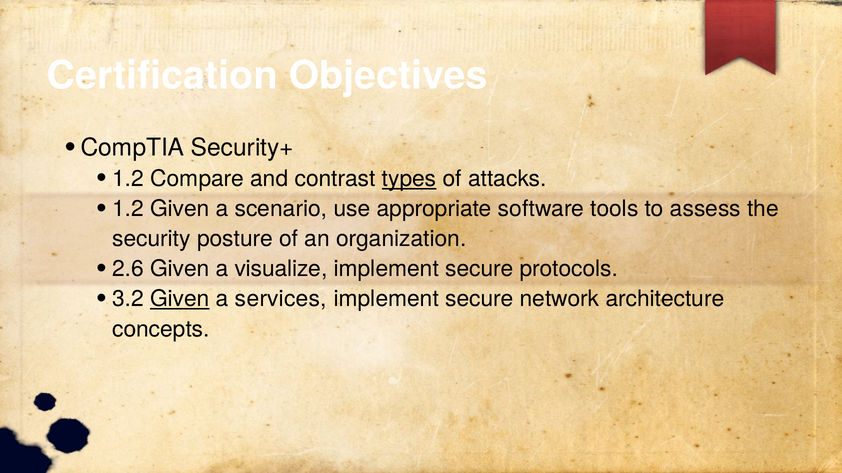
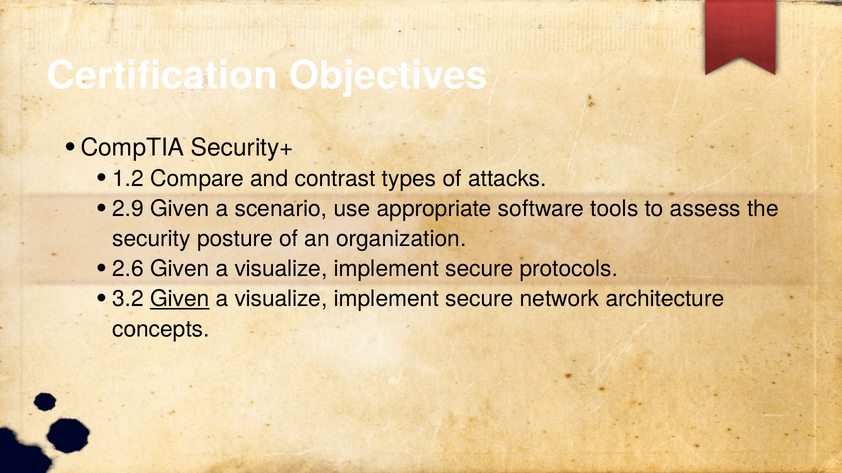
types underline: present -> none (409, 179)
1.2: 1.2 -> 2.9 (128, 209)
services: services -> visualize (281, 299)
